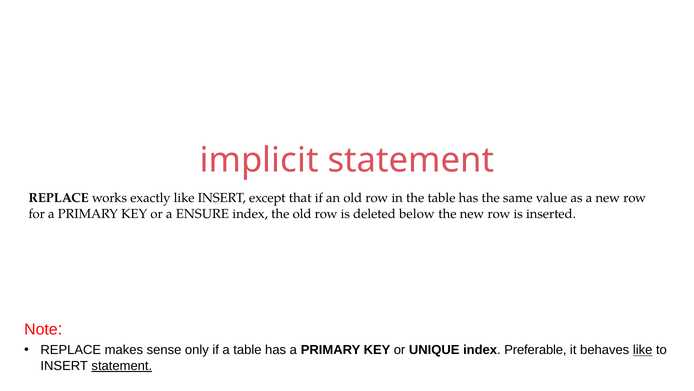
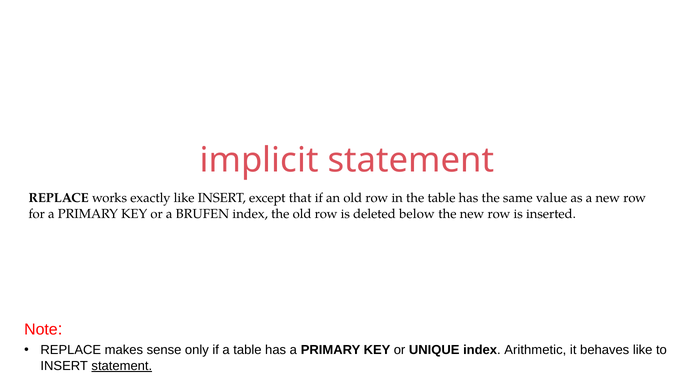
ENSURE: ENSURE -> BRUFEN (202, 213)
Preferable: Preferable -> Arithmetic (535, 350)
like underline: present -> none (643, 350)
